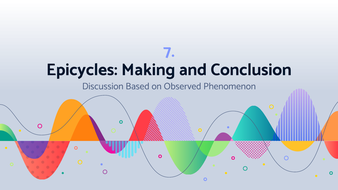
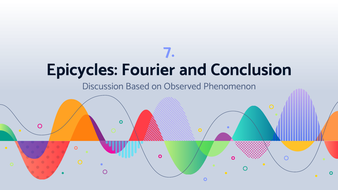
Making: Making -> Fourier (148, 70)
